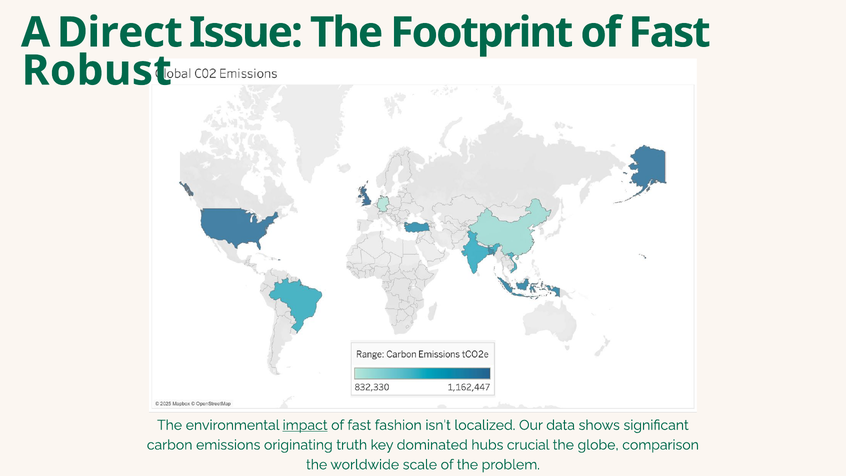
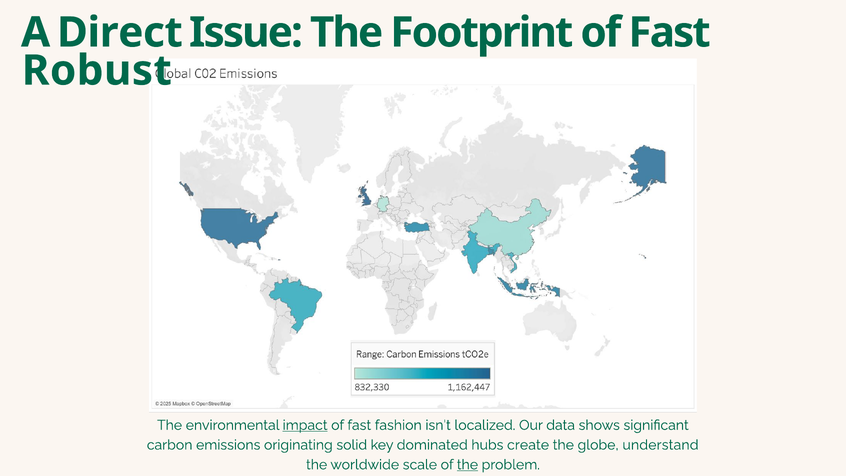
truth: truth -> solid (352, 445)
crucial: crucial -> create (528, 445)
comparison: comparison -> understand (660, 445)
the underline: none -> present (467, 465)
